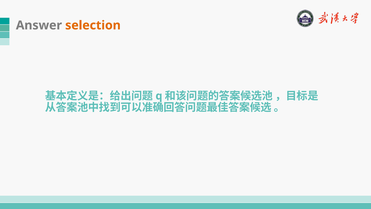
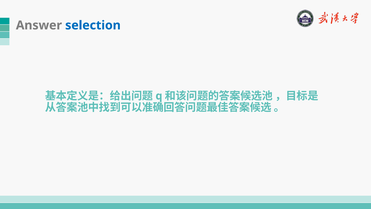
selection colour: orange -> blue (93, 25)
